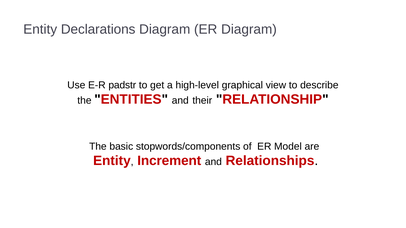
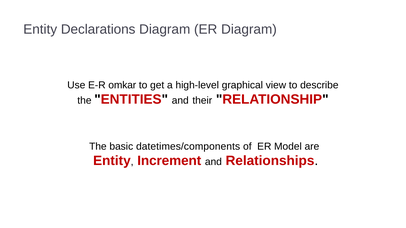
padstr: padstr -> omkar (122, 85)
stopwords/components: stopwords/components -> datetimes/components (188, 147)
